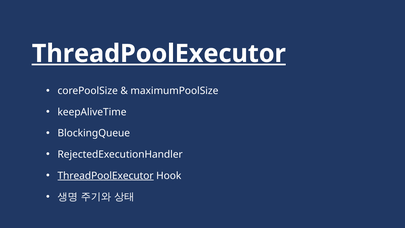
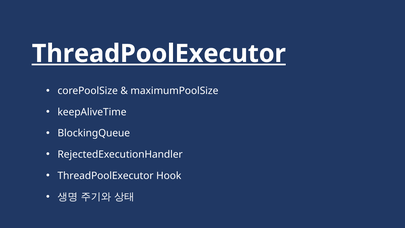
ThreadPoolExecutor underline: present -> none (106, 176)
